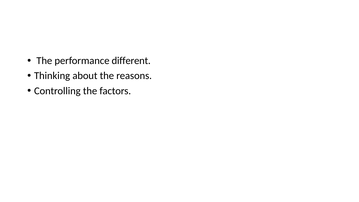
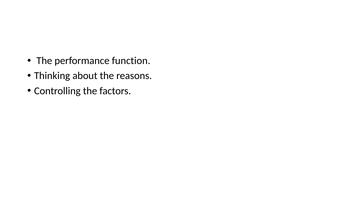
different: different -> function (131, 61)
